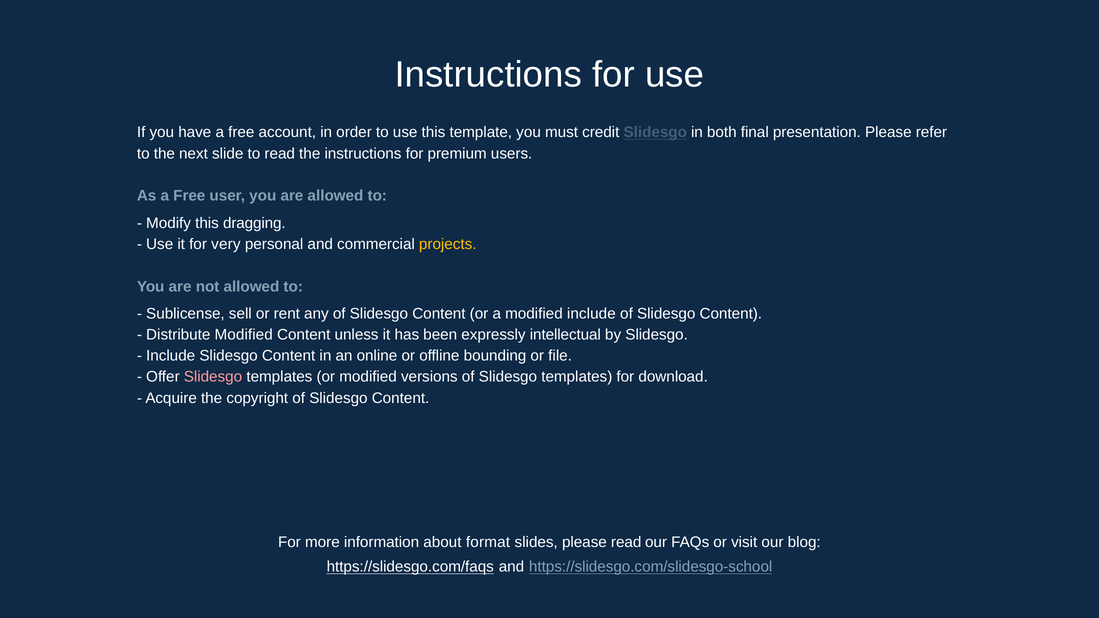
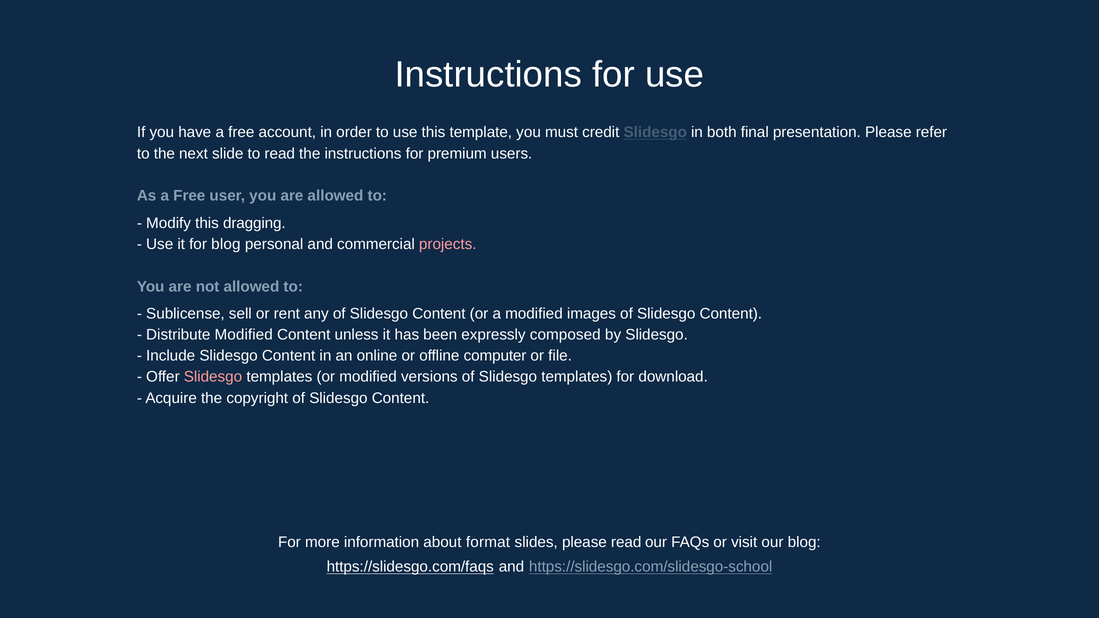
for very: very -> blog (226, 244)
projects colour: yellow -> pink (448, 244)
modified include: include -> images (591, 314)
intellectual: intellectual -> composed (565, 335)
bounding: bounding -> computer (495, 356)
